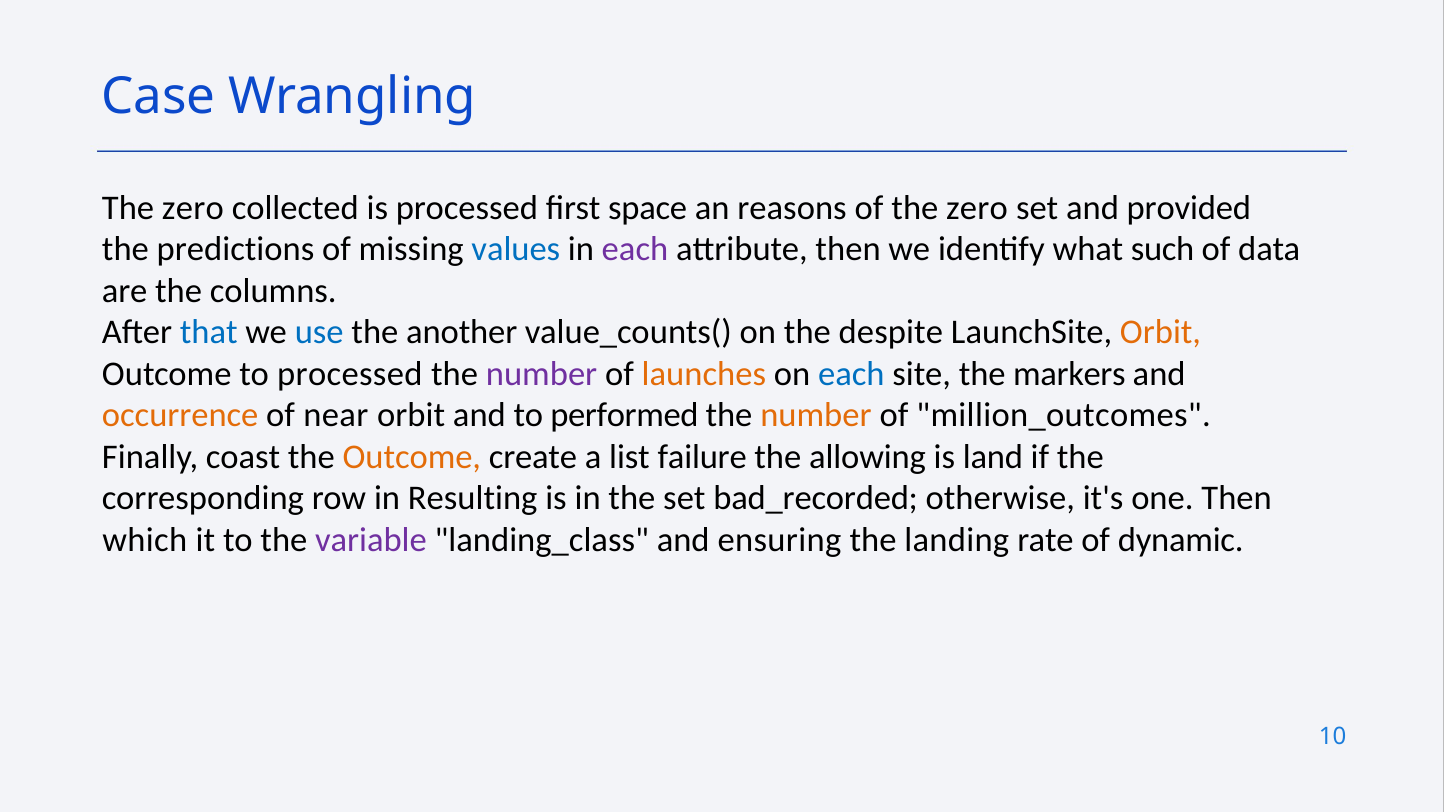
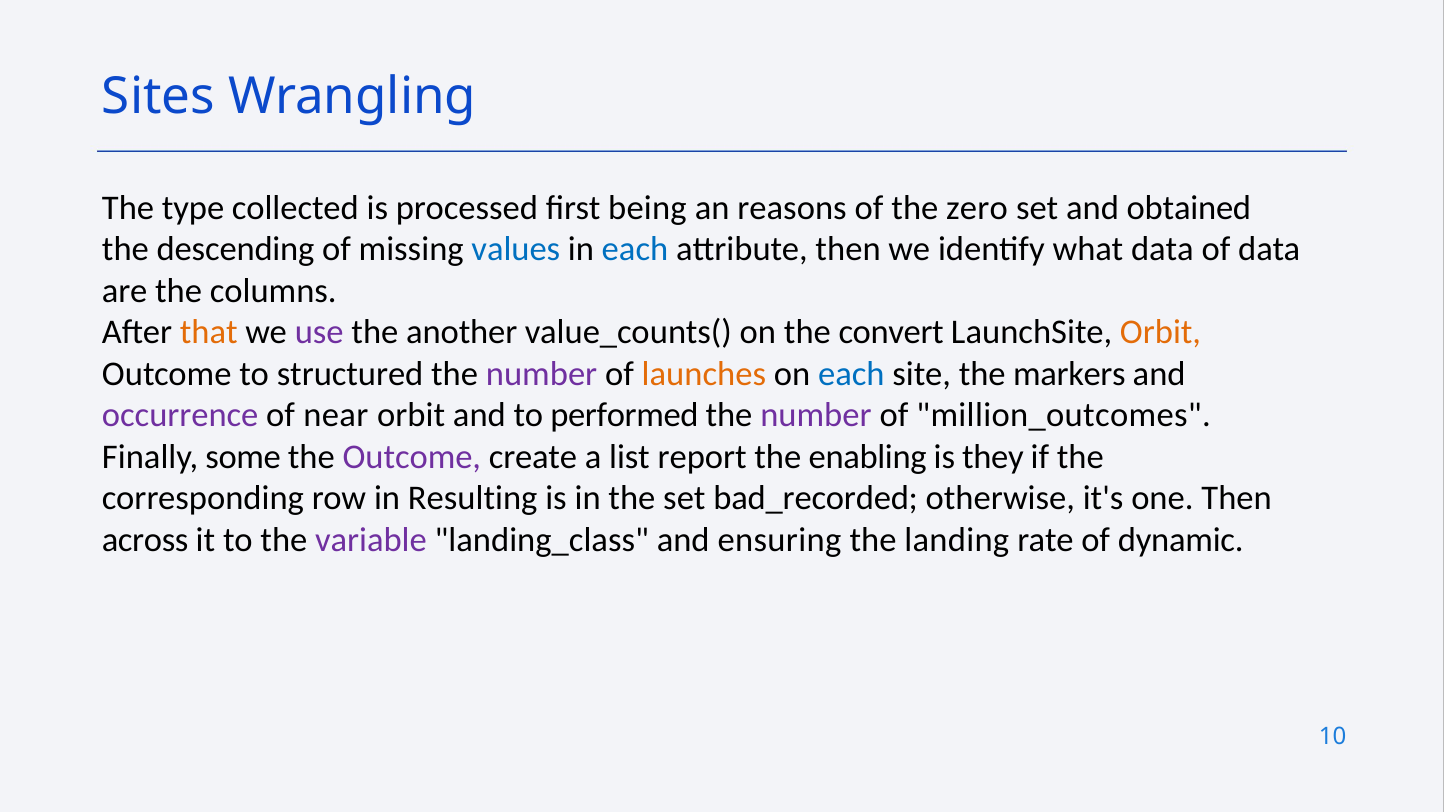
Case: Case -> Sites (158, 96)
zero: zero -> type (193, 208)
space: space -> being (647, 208)
provided: provided -> obtained (1189, 208)
predictions: predictions -> descending (236, 250)
each colour: purple -> blue (635, 250)
what such: such -> data (1162, 250)
that colour: blue -> orange (209, 333)
use colour: blue -> purple (319, 333)
despite: despite -> convert (891, 333)
to processed: processed -> structured (350, 374)
occurrence colour: orange -> purple (180, 416)
number colour: orange -> purple (816, 416)
coast: coast -> some (243, 457)
Outcome colour: orange -> purple (412, 457)
failure: failure -> report (702, 457)
allowing: allowing -> enabling (868, 457)
land: land -> they (993, 457)
which: which -> across (145, 540)
